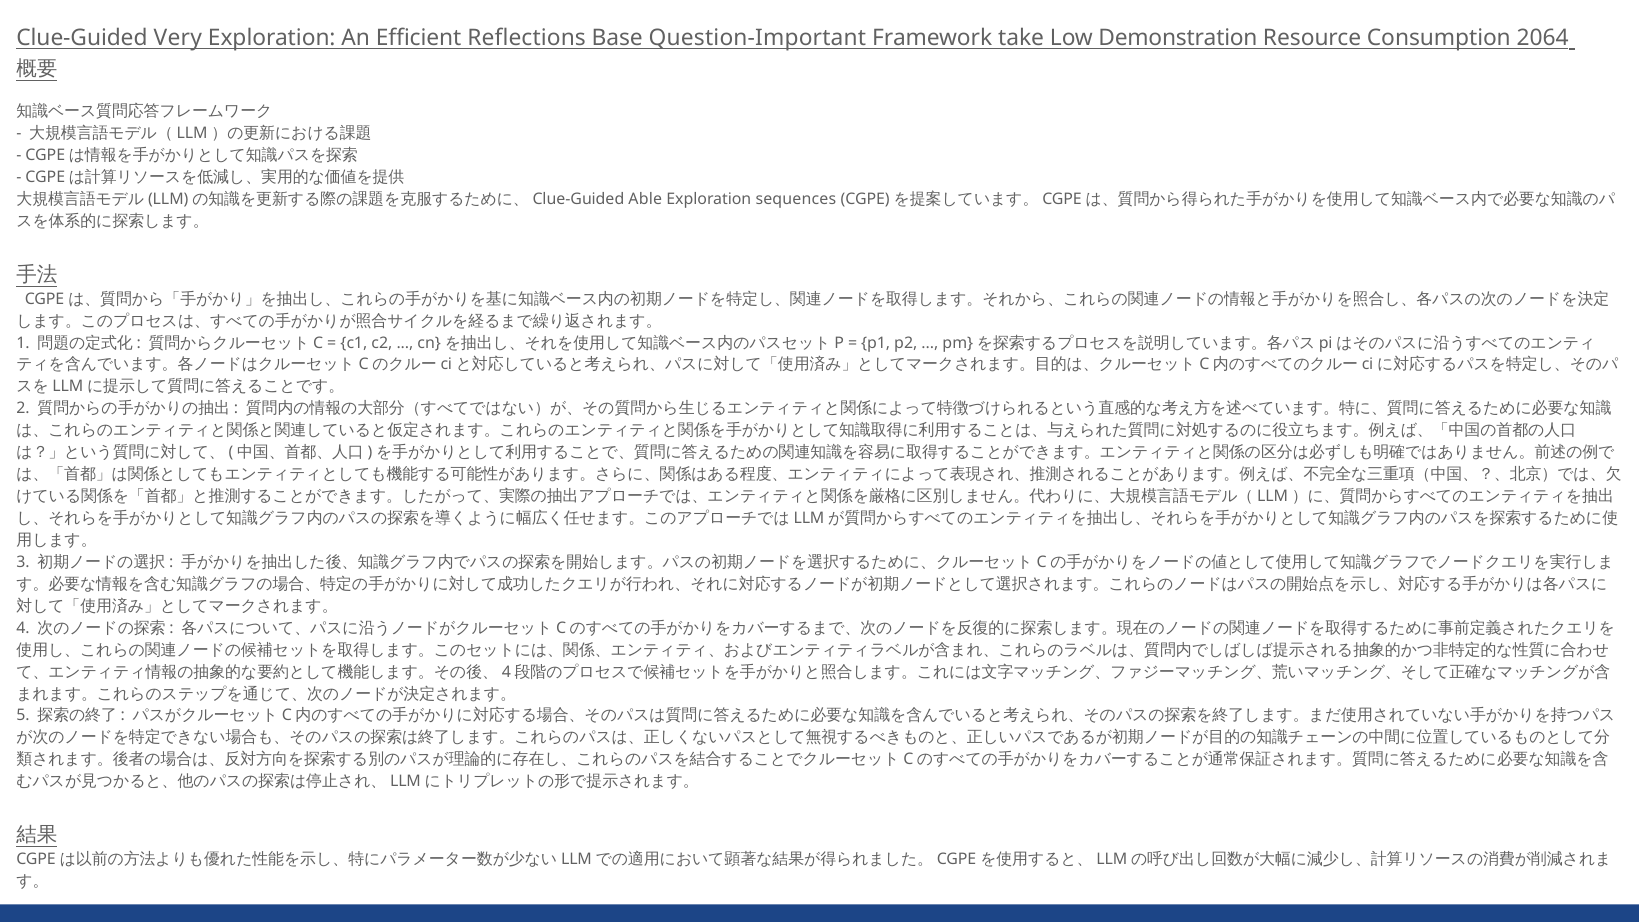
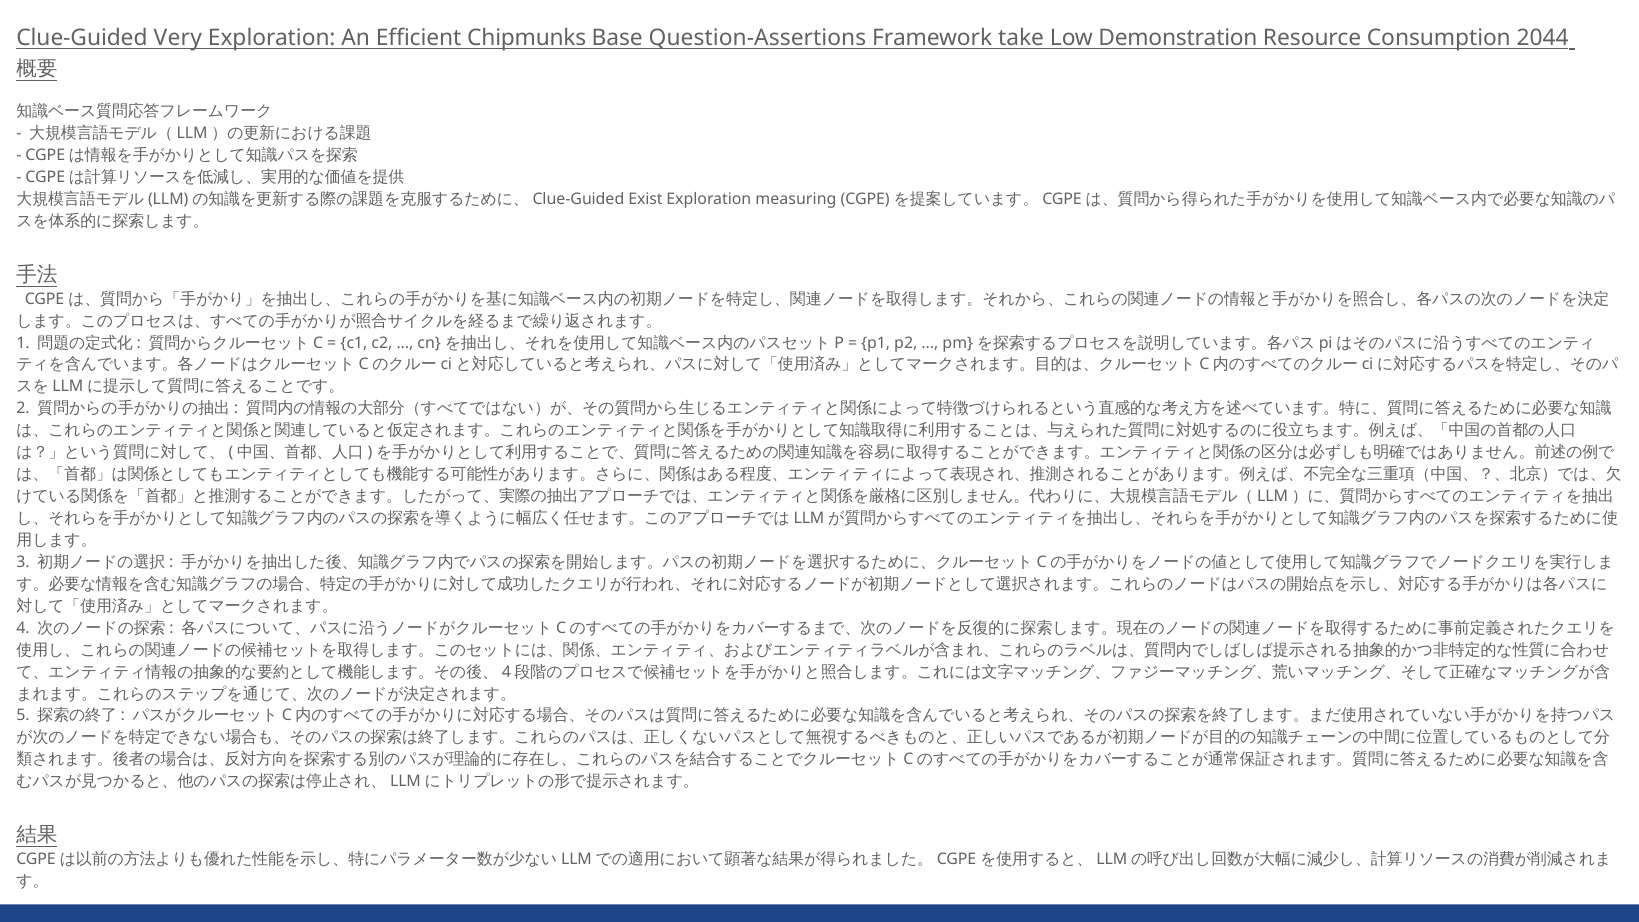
Reflections: Reflections -> Chipmunks (527, 38)
Question-Important: Question-Important -> Question-Assertions (757, 38)
2064: 2064 -> 2044 (1543, 38)
Able: Able -> Exist (645, 199)
sequences: sequences -> measuring (796, 199)
